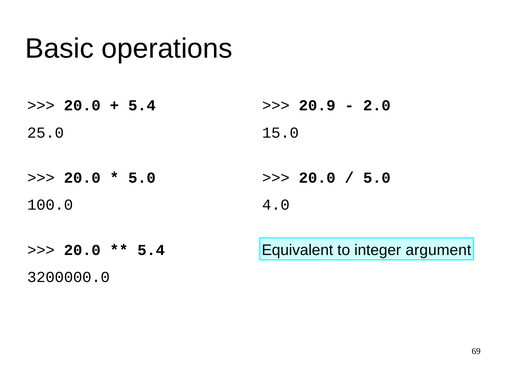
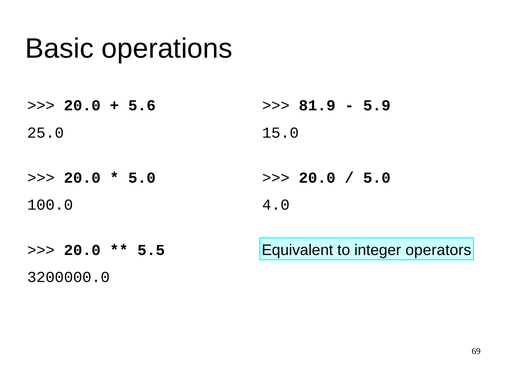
5.4: 5.4 -> 5.6 (142, 106)
20.9: 20.9 -> 81.9 (317, 106)
2.0: 2.0 -> 5.9 (377, 106)
argument: argument -> operators (438, 250)
5.4: 5.4 -> 5.5 (151, 250)
